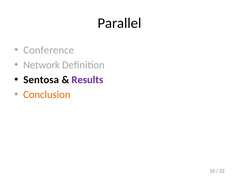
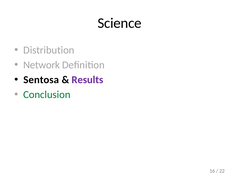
Parallel: Parallel -> Science (120, 23)
Conference: Conference -> Distribution (49, 50)
Conclusion colour: orange -> green (47, 95)
